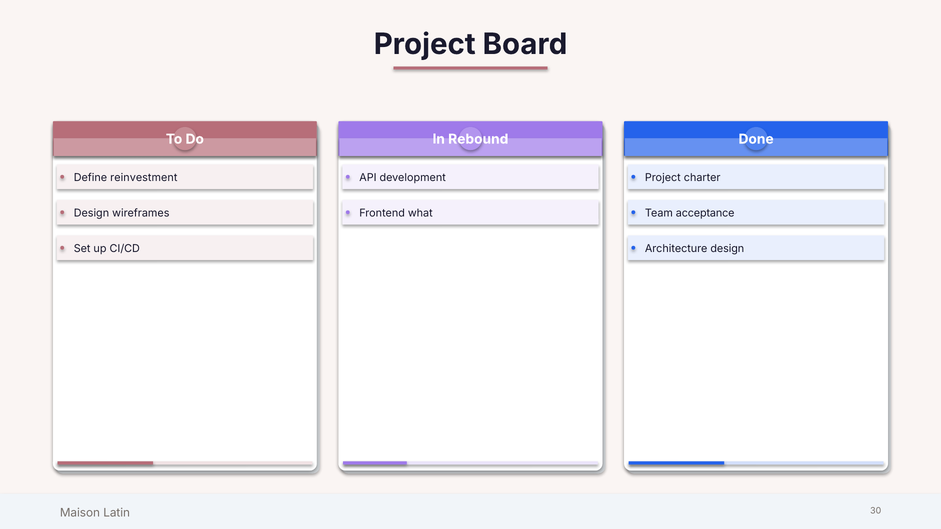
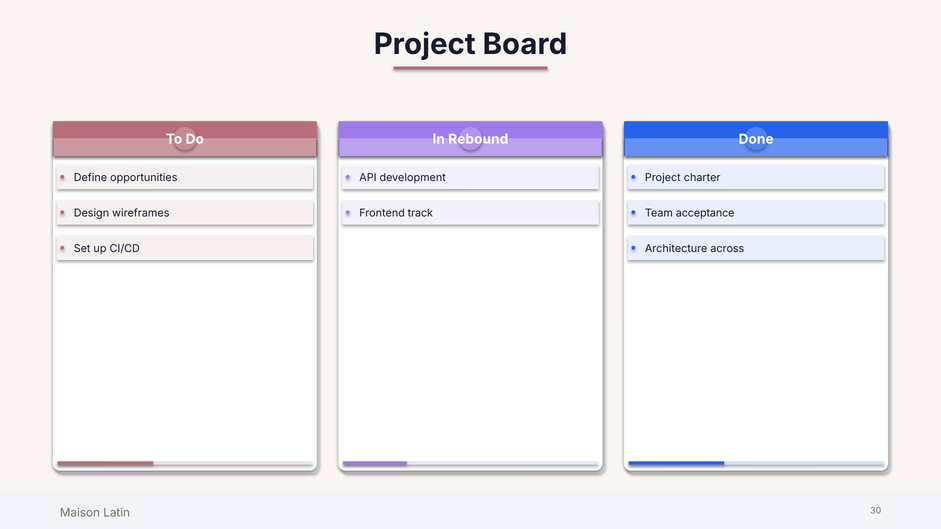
reinvestment: reinvestment -> opportunities (144, 178)
what: what -> track (420, 213)
Architecture design: design -> across (727, 249)
